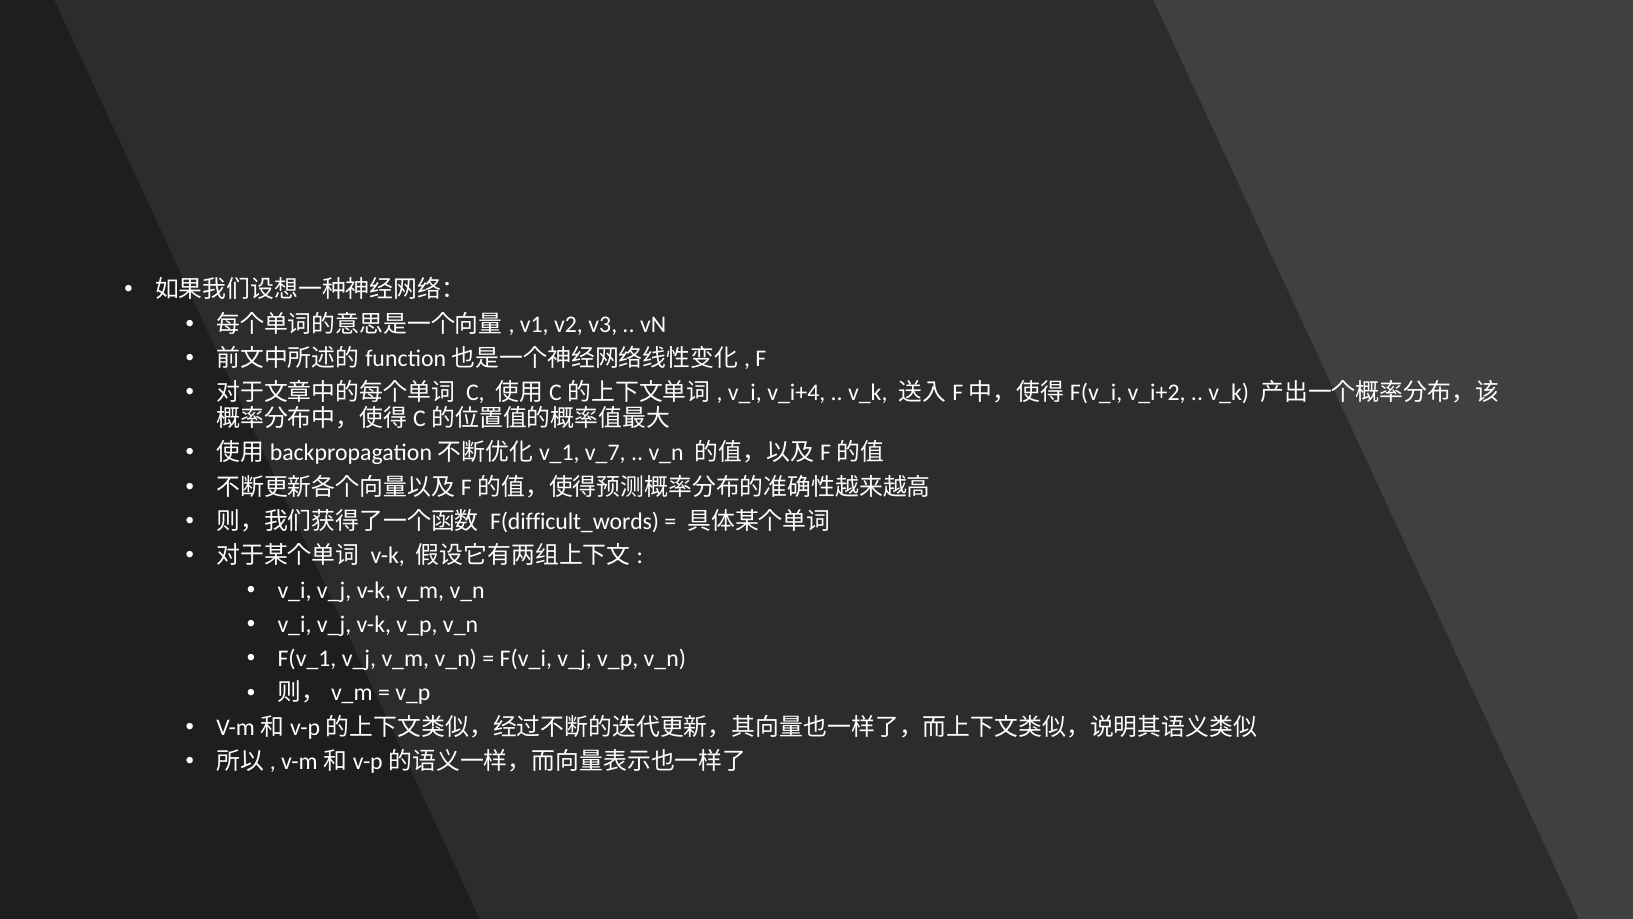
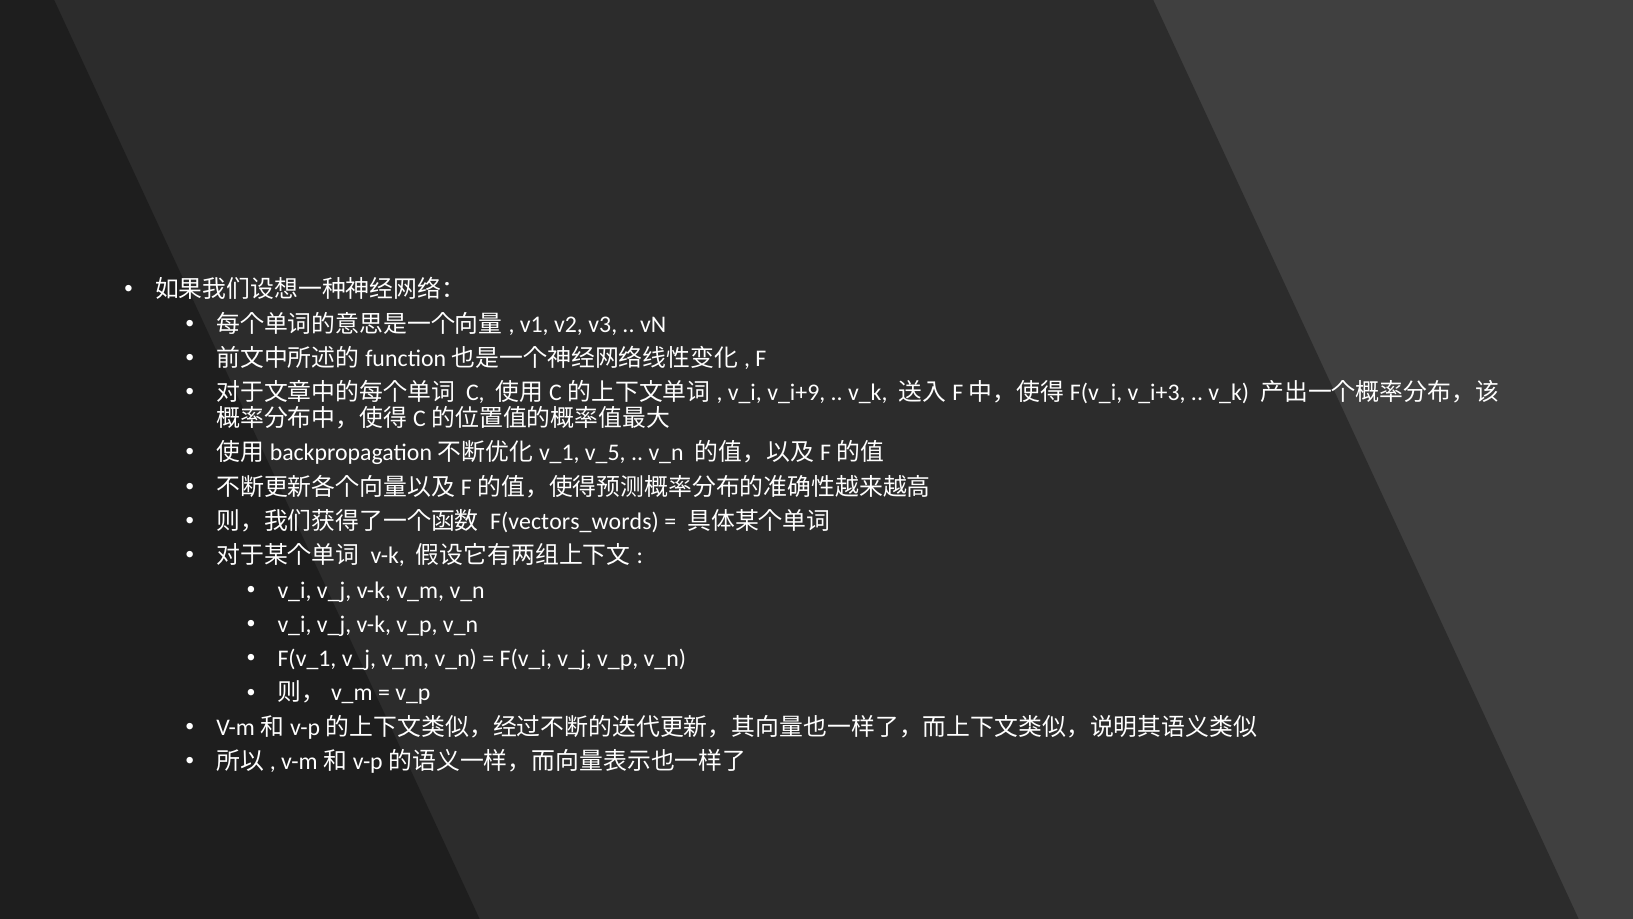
v_i+4: v_i+4 -> v_i+9 (796, 393)
v_i+2: v_i+2 -> v_i+3 (1157, 393)
v_7: v_7 -> v_5 (605, 453)
F(difficult_words: F(difficult_words -> F(vectors_words (574, 521)
